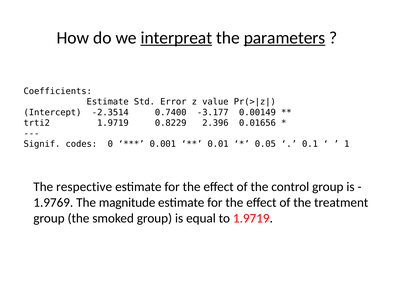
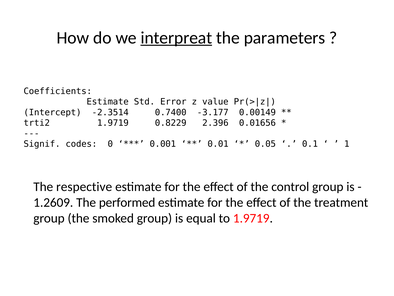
parameters underline: present -> none (285, 38)
1.9769: 1.9769 -> 1.2609 (53, 202)
magnitude: magnitude -> performed (127, 202)
